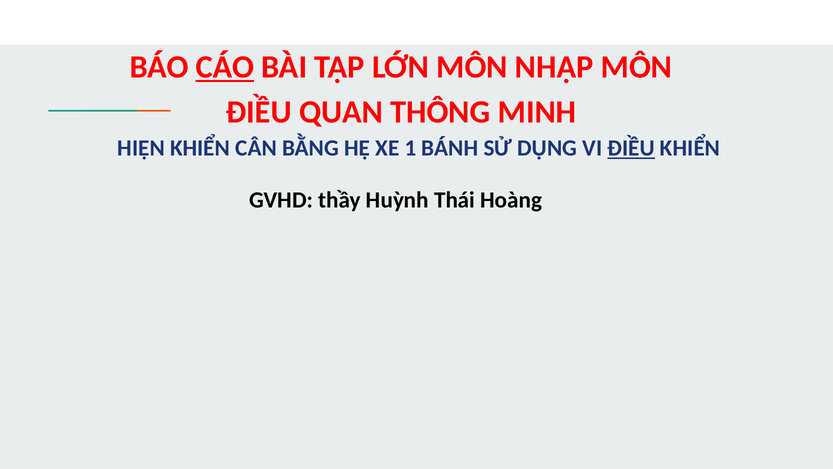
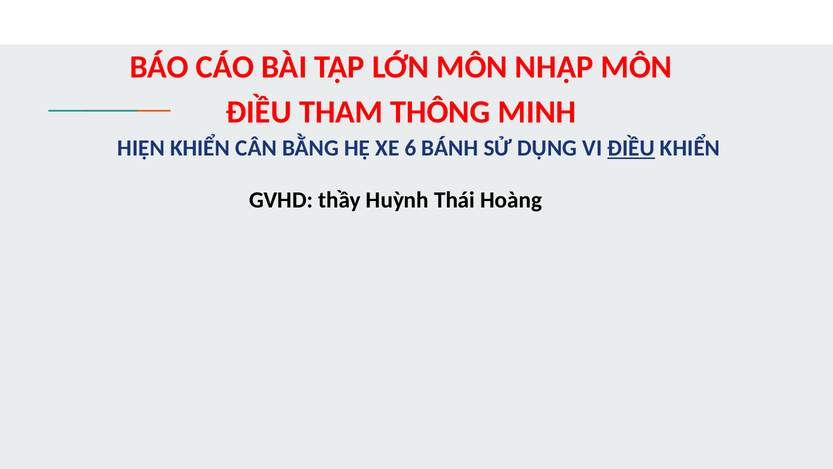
CÁO underline: present -> none (225, 67)
QUAN: QUAN -> THAM (341, 112)
1: 1 -> 6 (410, 148)
